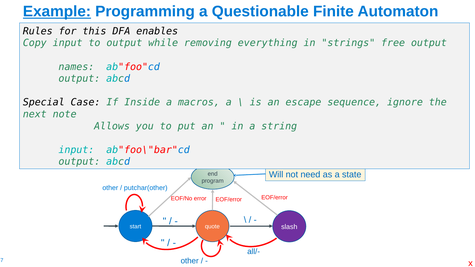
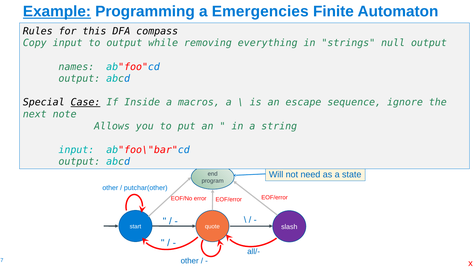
Questionable: Questionable -> Emergencies (260, 12)
enables: enables -> compass (157, 31)
free: free -> null (393, 43)
Case underline: none -> present (86, 102)
